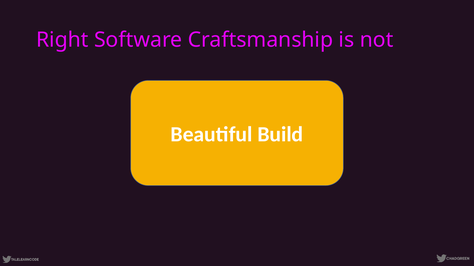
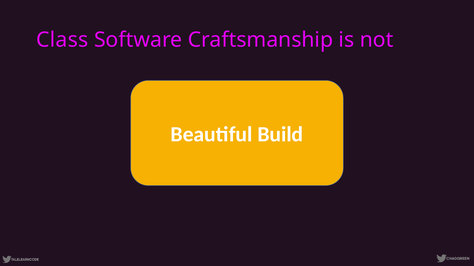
Right: Right -> Class (62, 40)
